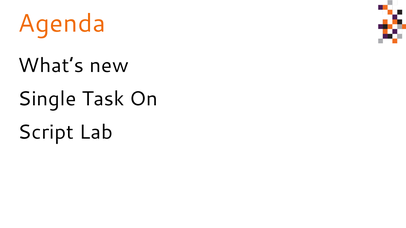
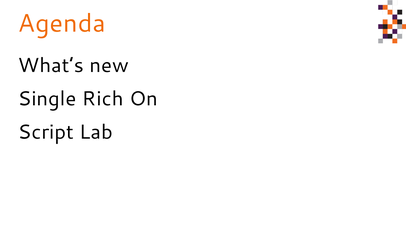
Task: Task -> Rich (103, 99)
